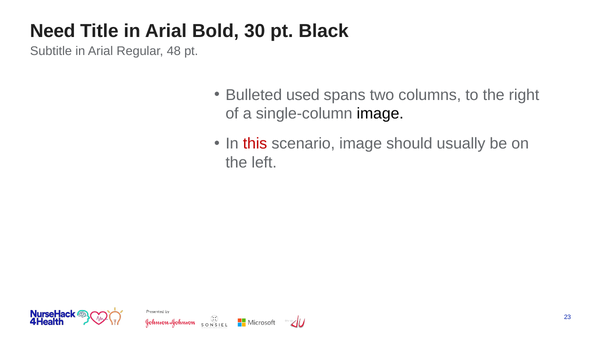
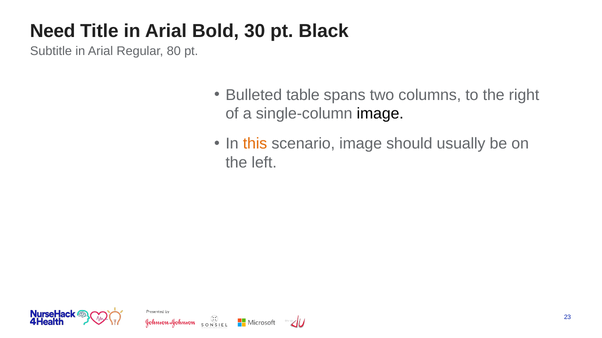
48: 48 -> 80 (174, 51)
used: used -> table (303, 95)
this colour: red -> orange (255, 144)
